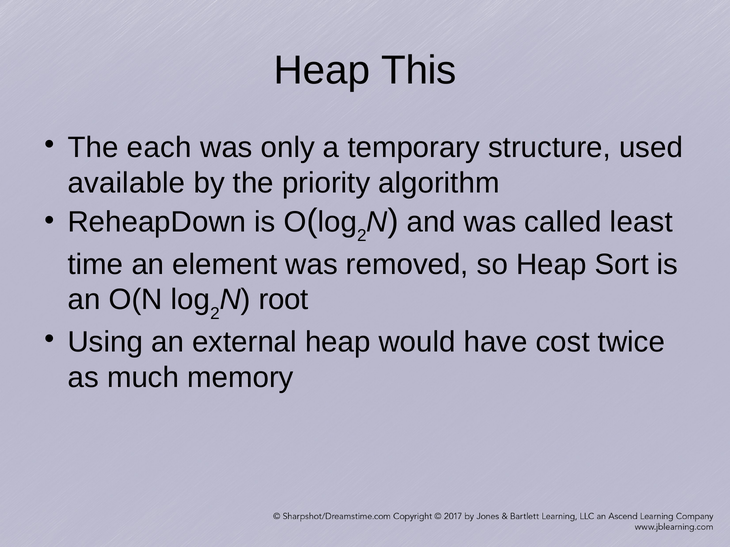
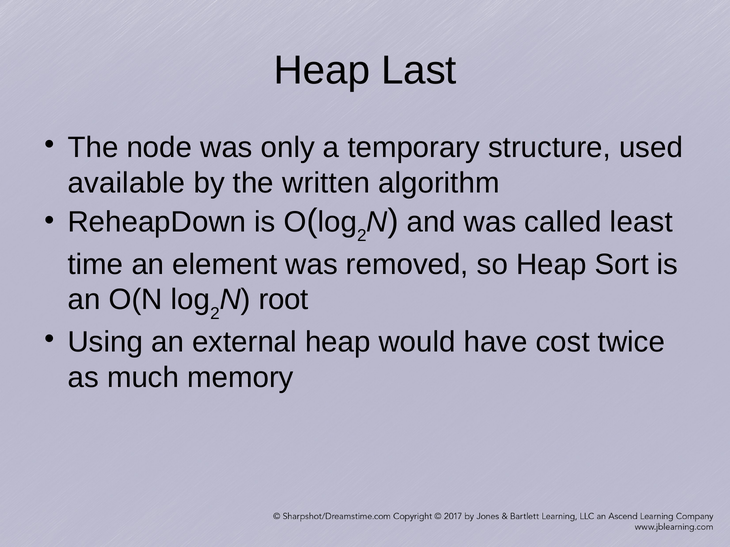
This: This -> Last (419, 70)
each: each -> node (159, 148)
priority: priority -> written (326, 183)
